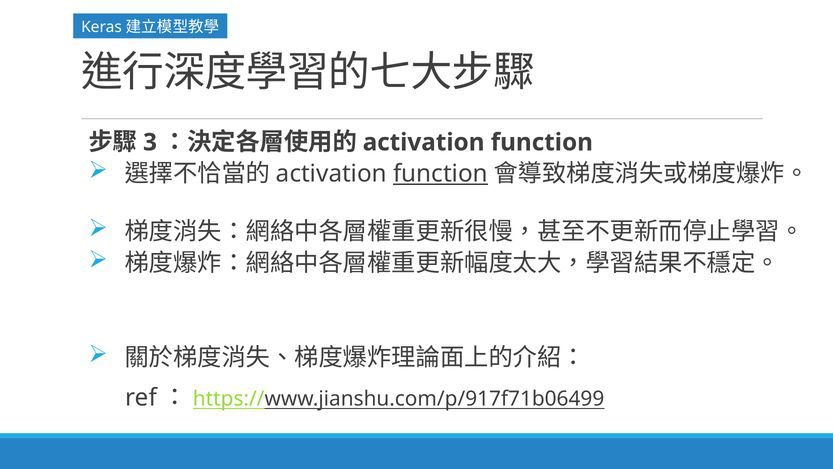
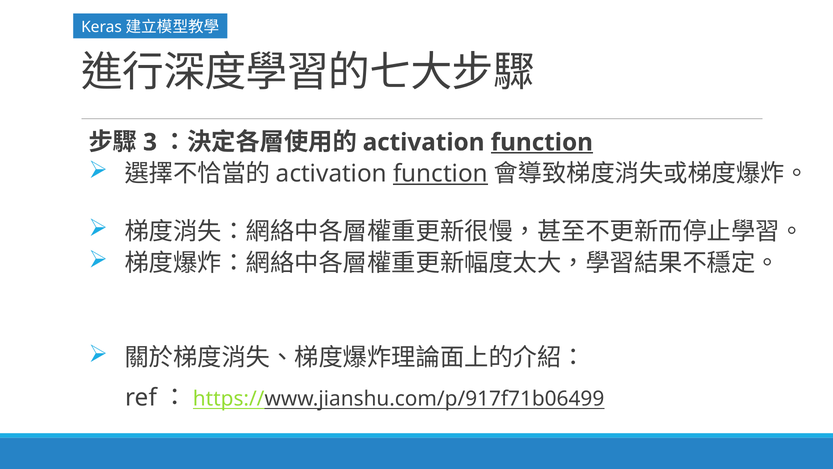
function underline: none -> present (542, 142)
